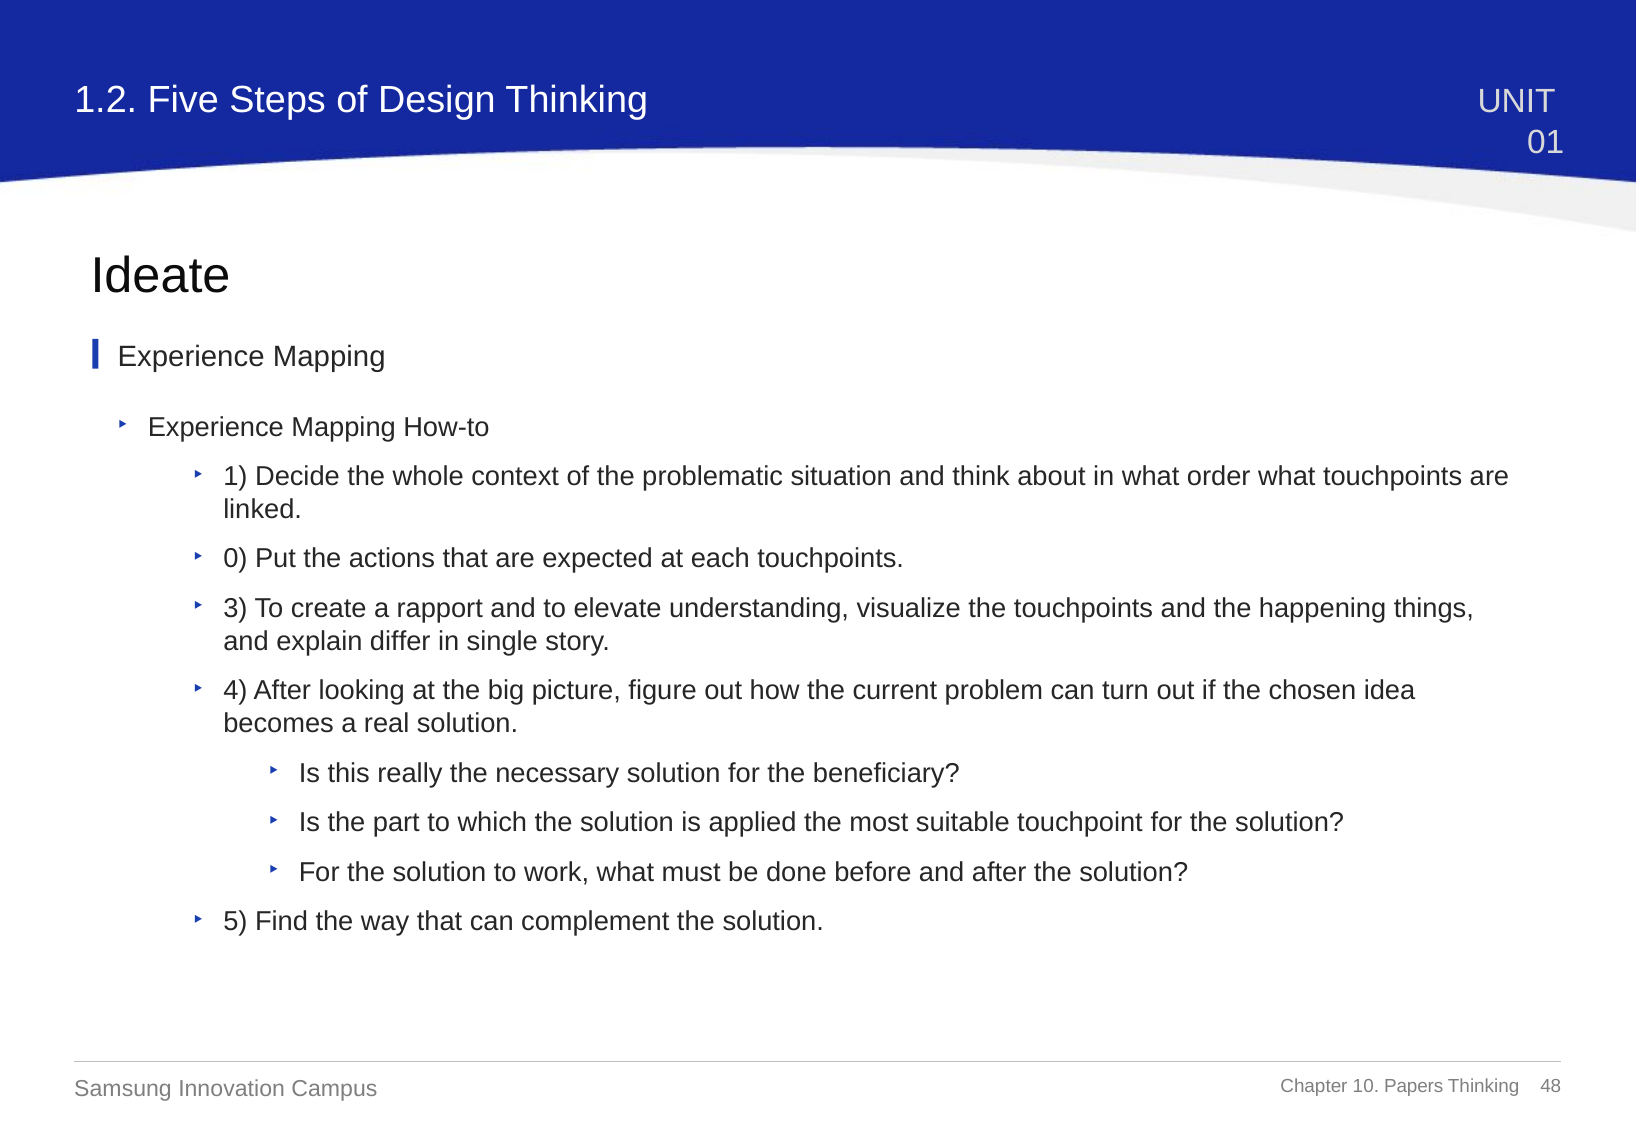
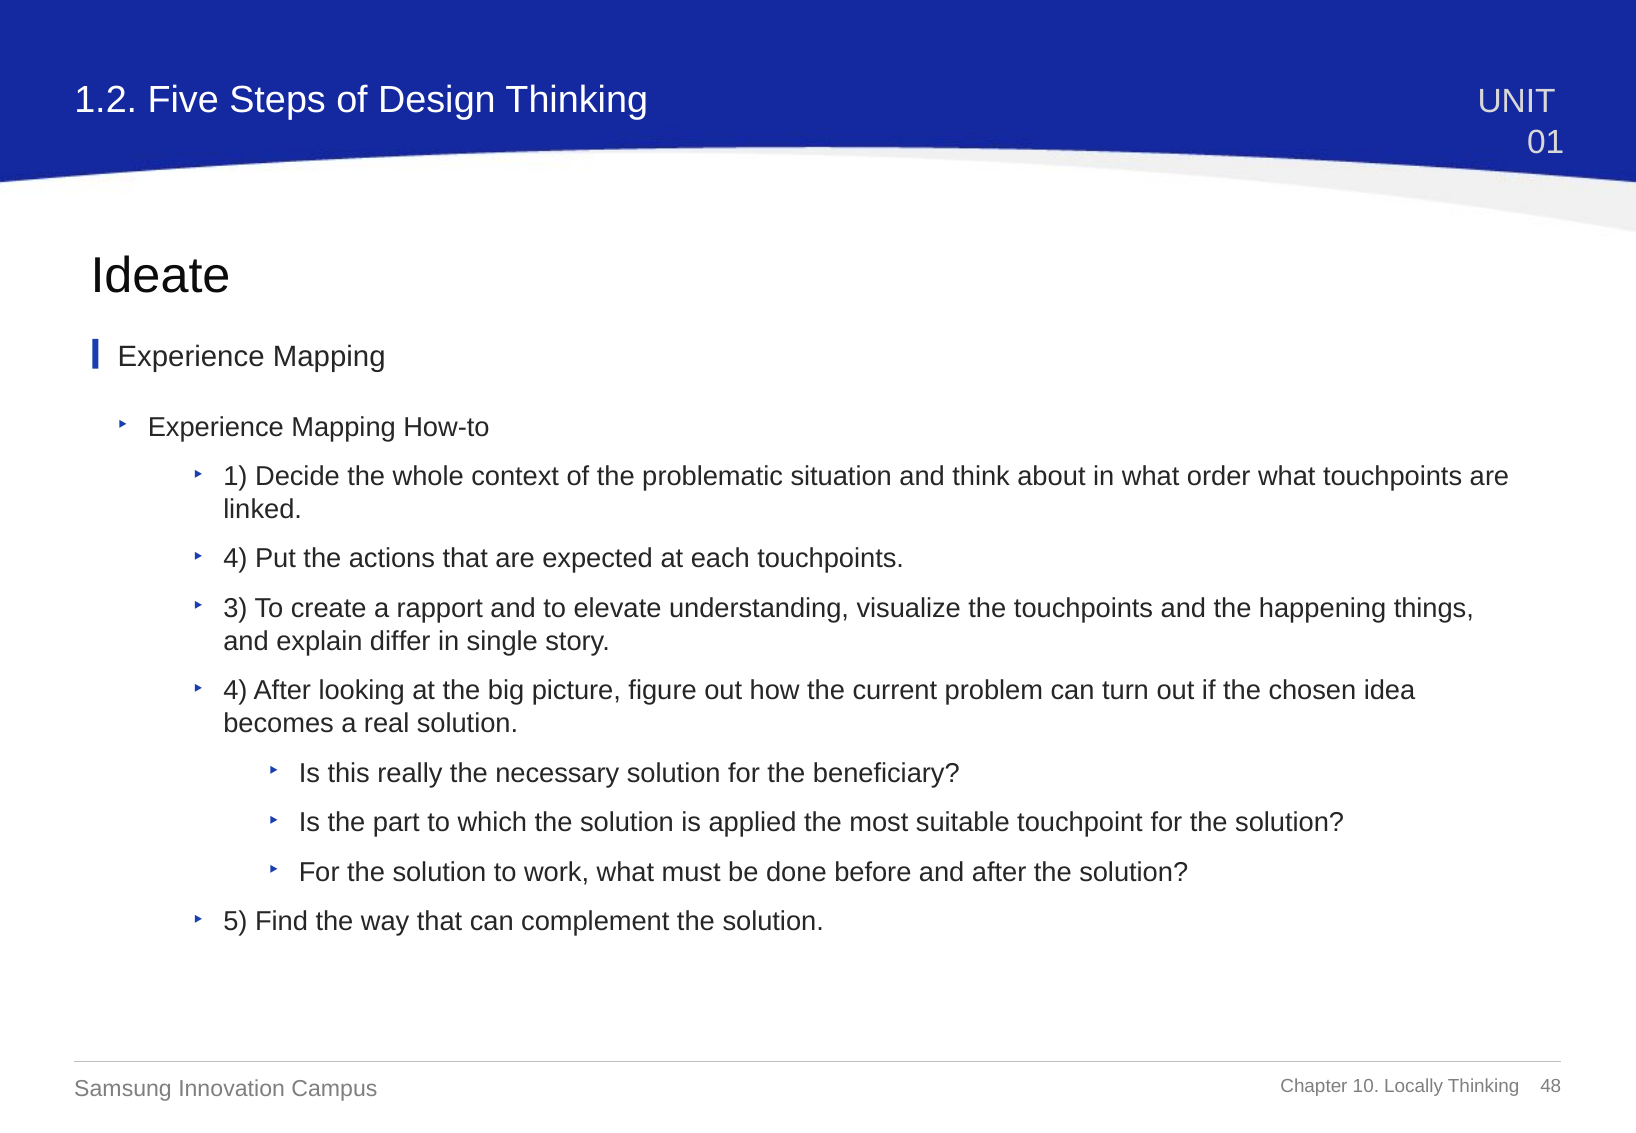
0: 0 -> 4 (235, 559)
Papers: Papers -> Locally (1414, 1086)
